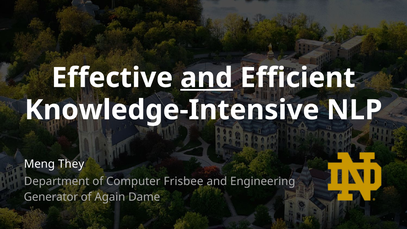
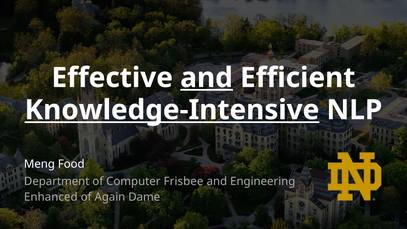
Knowledge-Intensive underline: none -> present (172, 110)
They: They -> Food (71, 164)
Generator: Generator -> Enhanced (51, 197)
